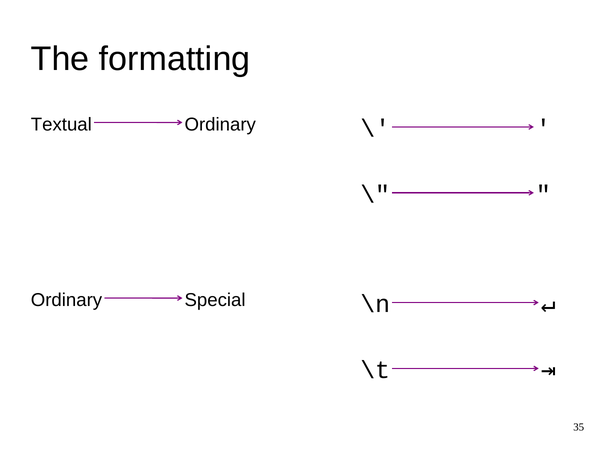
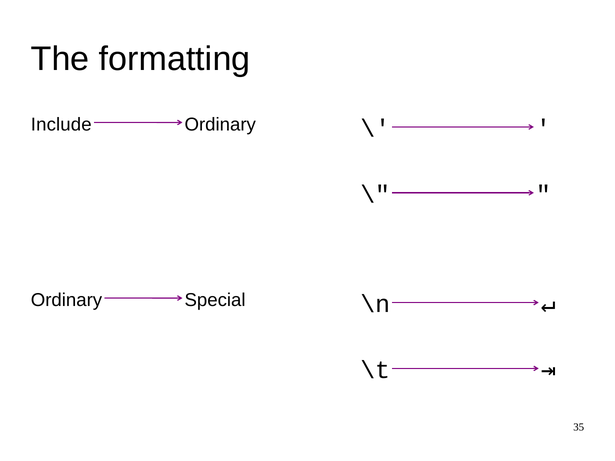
Textual: Textual -> Include (61, 125)
